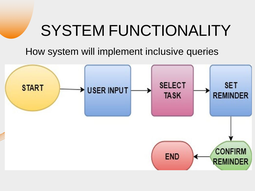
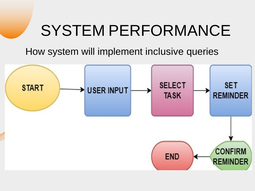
FUNCTIONALITY: FUNCTIONALITY -> PERFORMANCE (170, 31)
